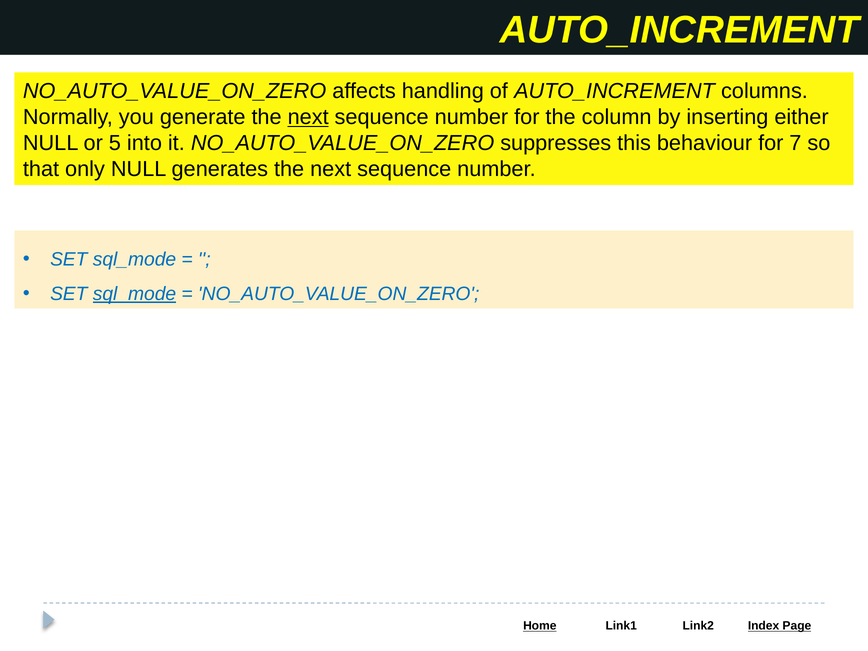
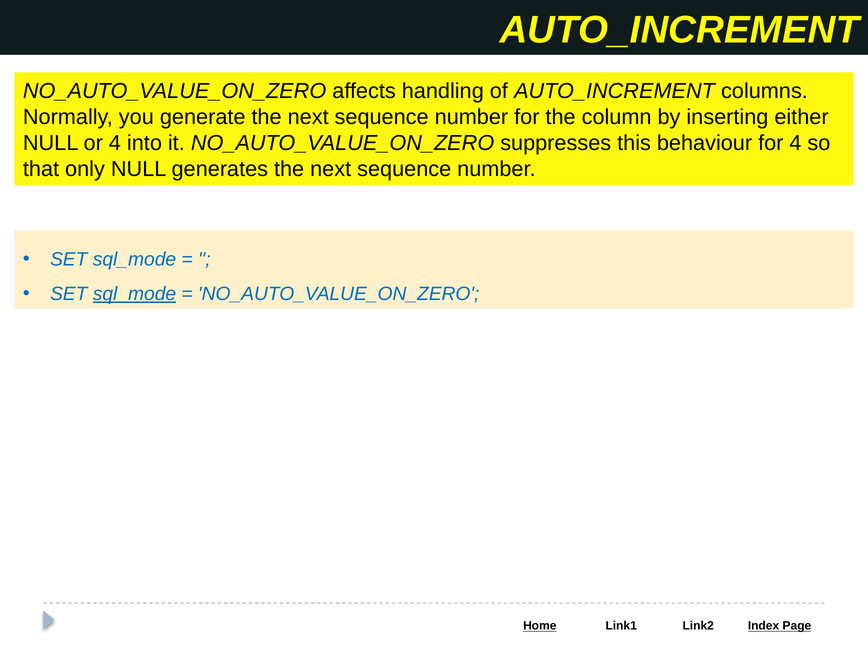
next underline: present -> none (308, 117)
or 5: 5 -> 4 (115, 143)
for 7: 7 -> 4 (795, 143)
